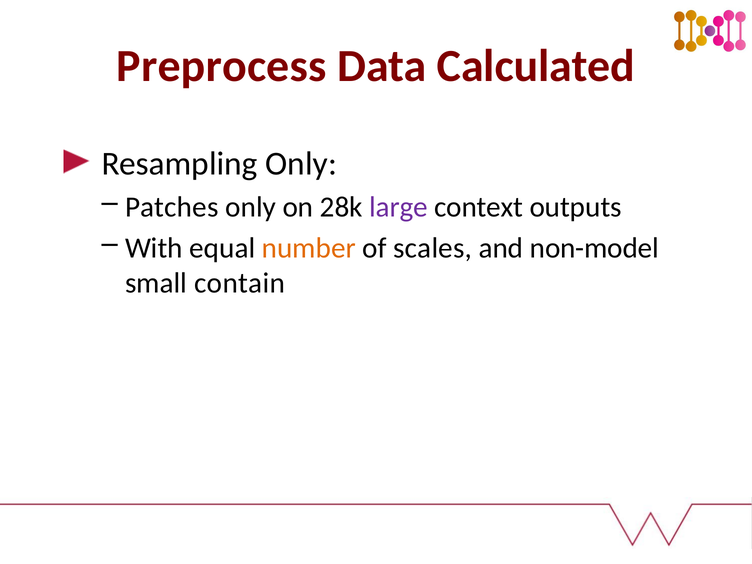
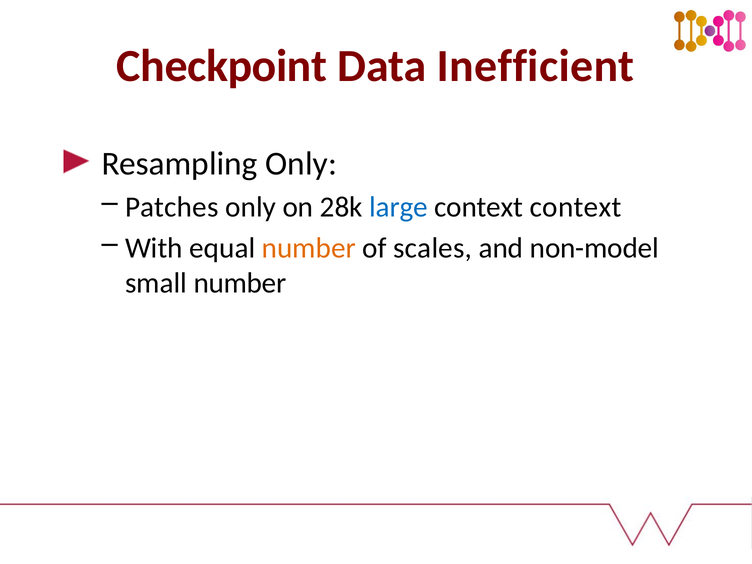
Preprocess: Preprocess -> Checkpoint (222, 66)
Calculated: Calculated -> Inefficient (536, 66)
large colour: purple -> blue (399, 207)
context outputs: outputs -> context (576, 207)
small contain: contain -> number (240, 283)
